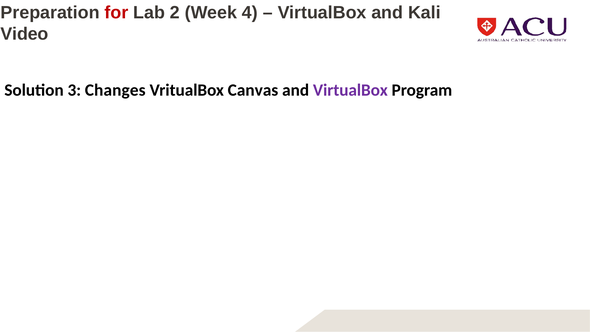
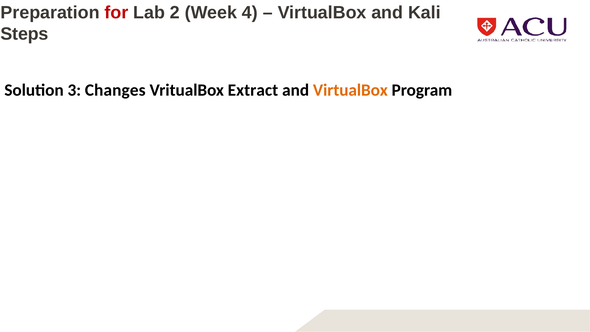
Video: Video -> Steps (24, 34)
Canvas: Canvas -> Extract (253, 90)
VirtualBox colour: purple -> orange (350, 90)
